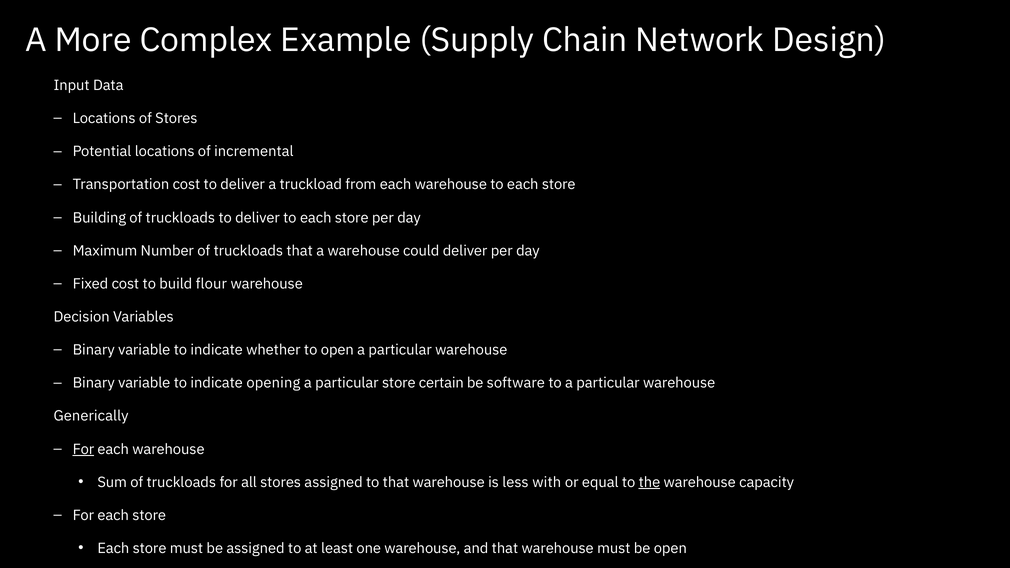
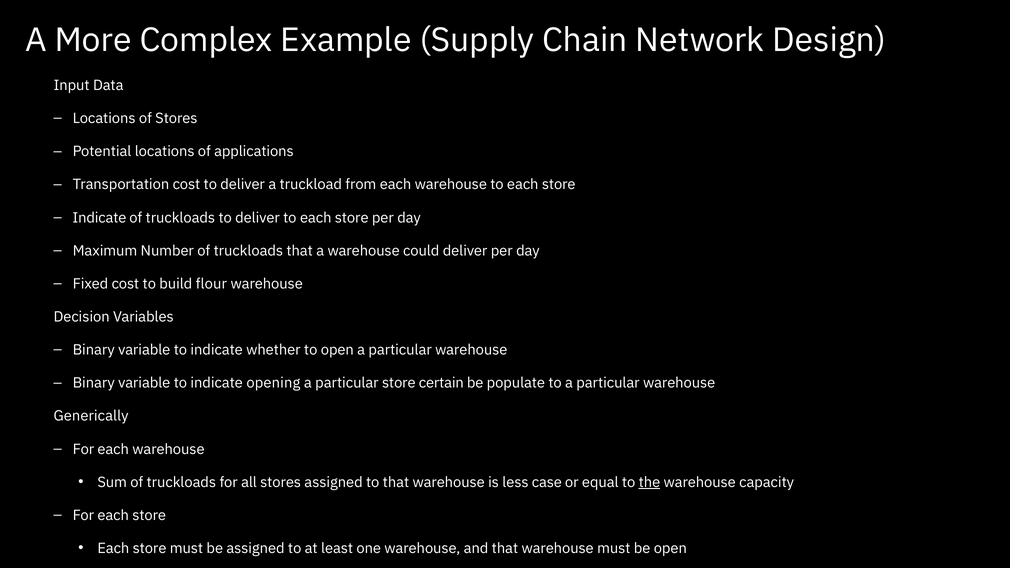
incremental: incremental -> applications (254, 152)
Building: Building -> Indicate (99, 218)
software: software -> populate (516, 383)
For underline: present -> none (83, 449)
with: with -> case (547, 482)
